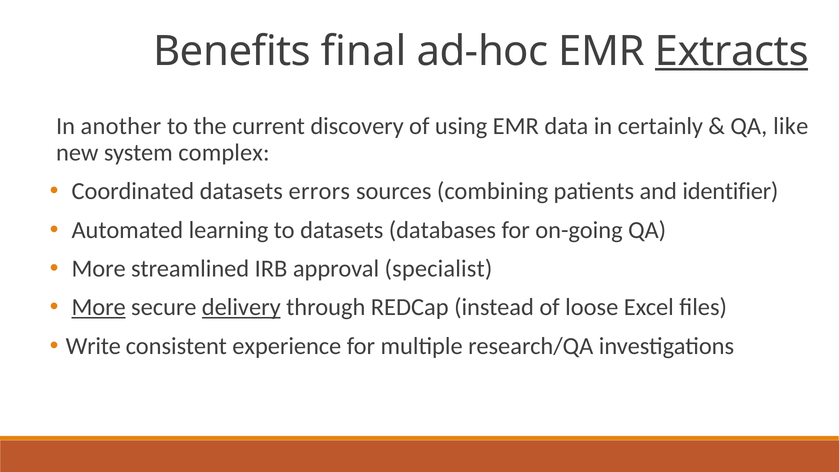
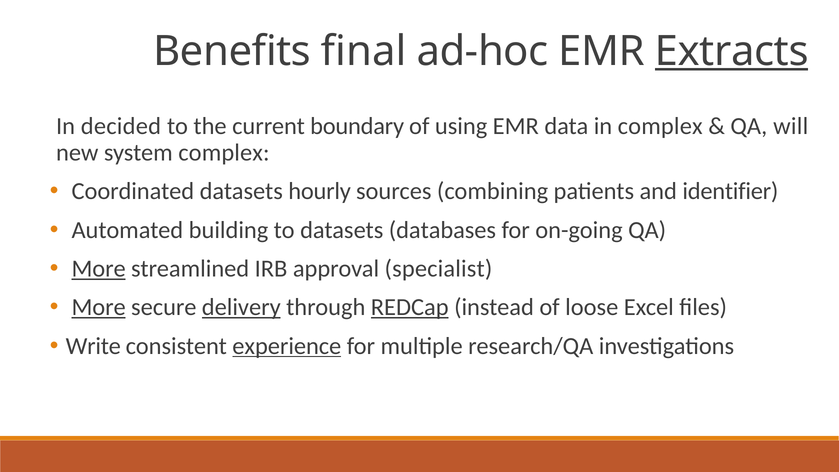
another: another -> decided (121, 126)
discovery: discovery -> boundary (357, 126)
in certainly: certainly -> complex (660, 126)
like: like -> will (791, 126)
errors: errors -> hourly (320, 191)
learning: learning -> building (229, 230)
More underline: none -> present (99, 269)
REDCap underline: none -> present (410, 307)
experience underline: none -> present (287, 346)
